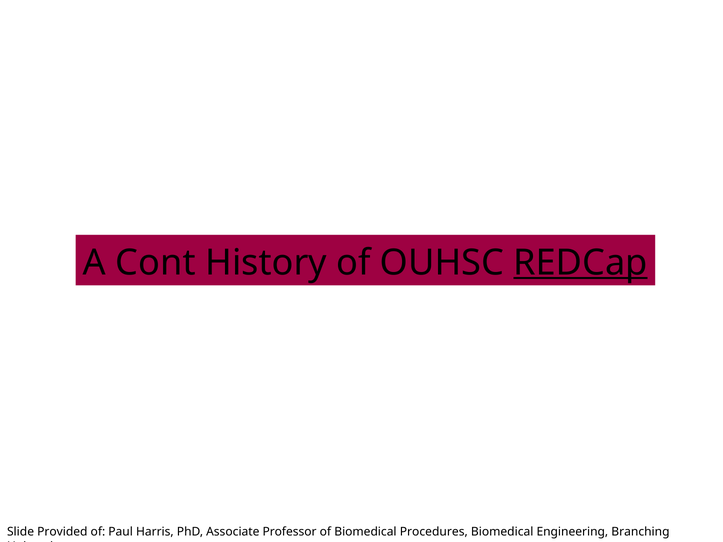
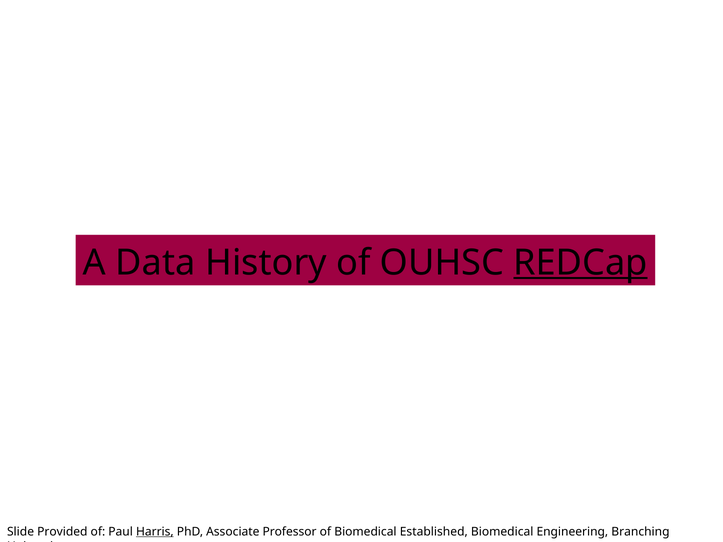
Cont: Cont -> Data (156, 263)
Harris underline: none -> present (155, 532)
Procedures: Procedures -> Established (434, 532)
